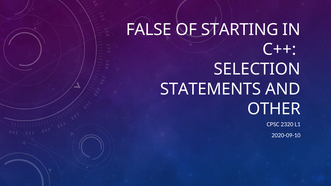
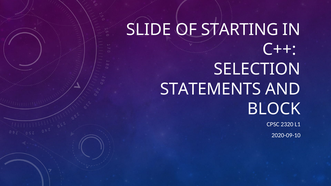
FALSE: FALSE -> SLIDE (149, 30)
OTHER: OTHER -> BLOCK (274, 109)
